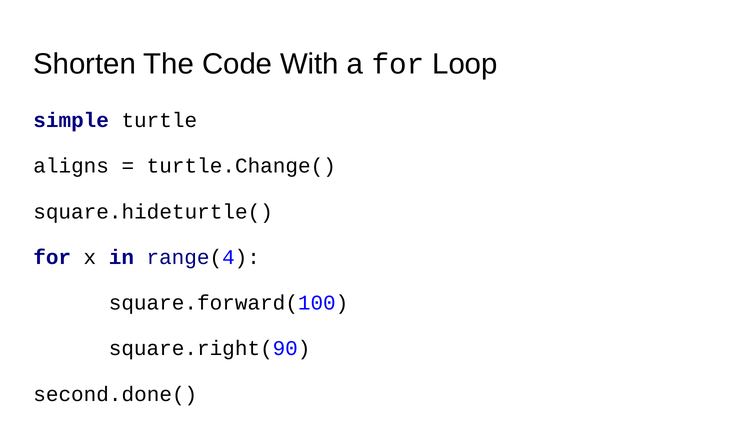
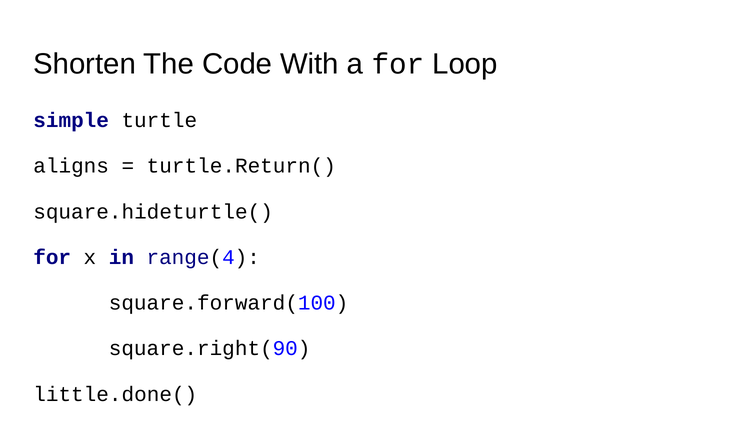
turtle.Change(: turtle.Change( -> turtle.Return( (241, 166)
second.done(: second.done( -> little.done( (115, 395)
